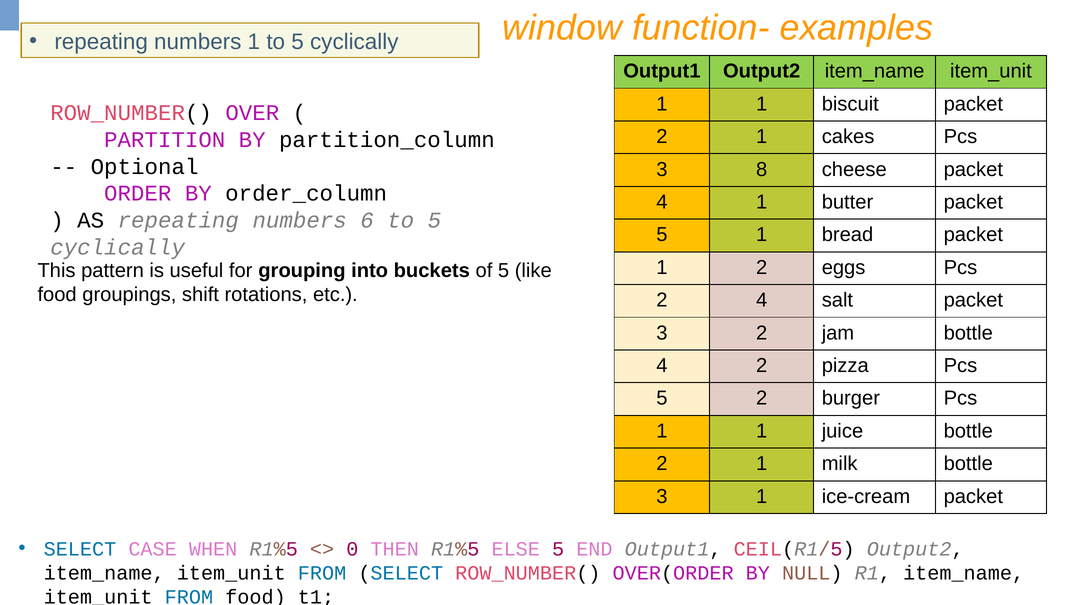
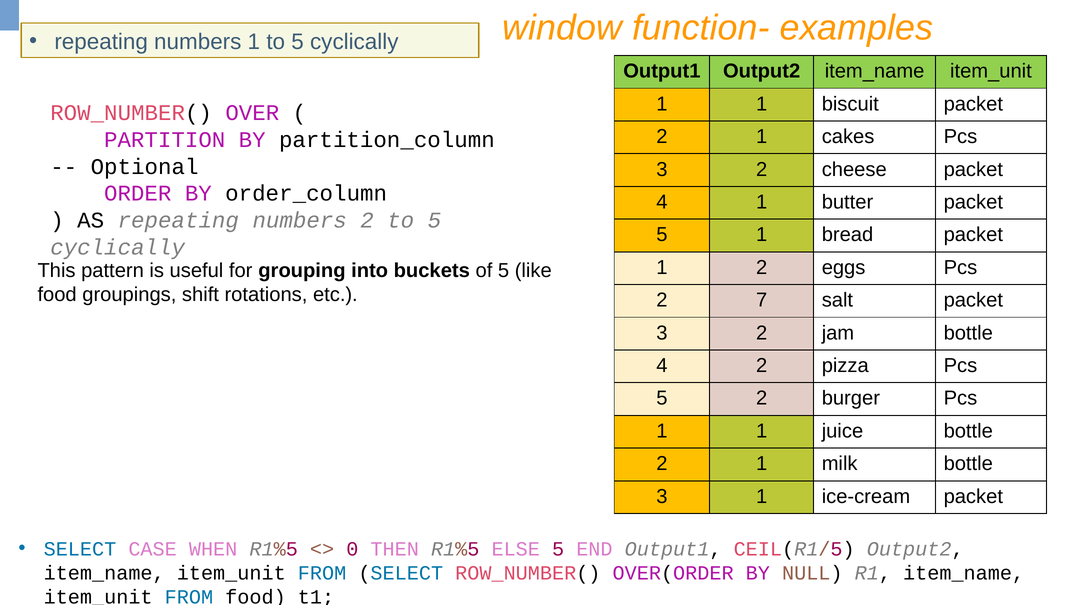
8: 8 -> 2 (762, 169)
numbers 6: 6 -> 2 (367, 221)
2 4: 4 -> 7 (762, 300)
